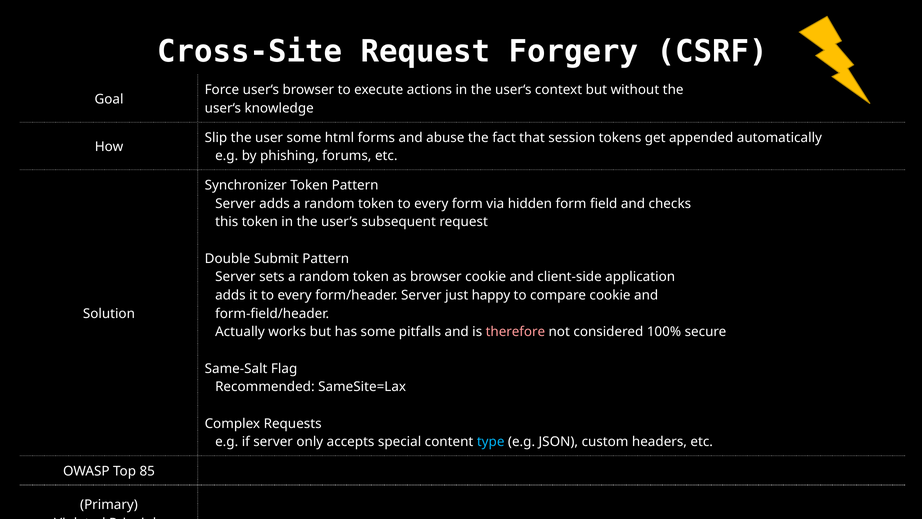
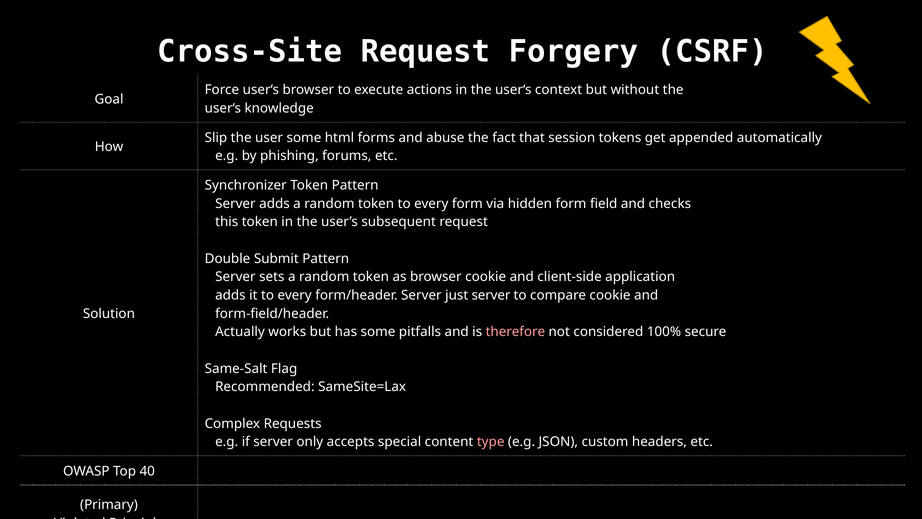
just happy: happy -> server (491, 295)
type colour: light blue -> pink (491, 442)
85: 85 -> 40 (147, 471)
